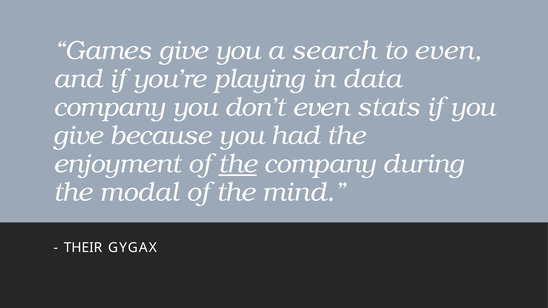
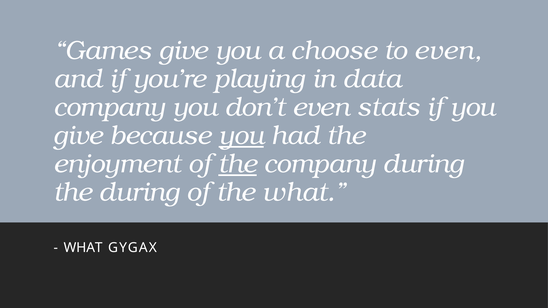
search: search -> choose (334, 51)
you underline: none -> present (241, 136)
the modal: modal -> during (139, 192)
the mind: mind -> what (305, 192)
THEIR: THEIR -> WHAT (83, 248)
